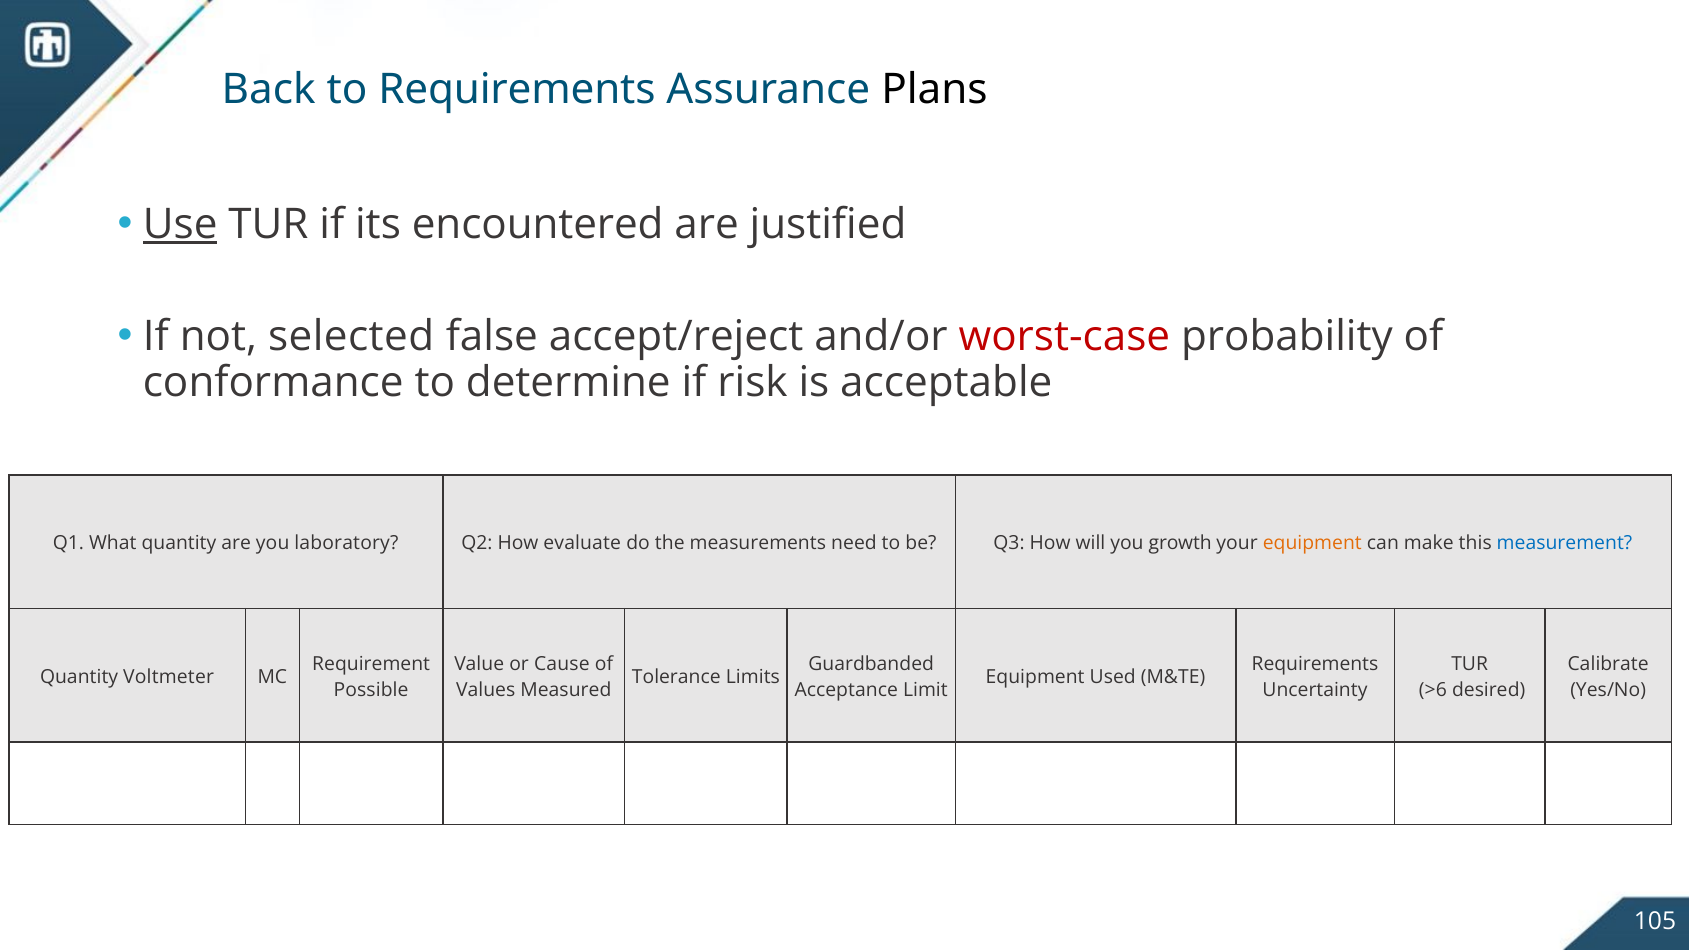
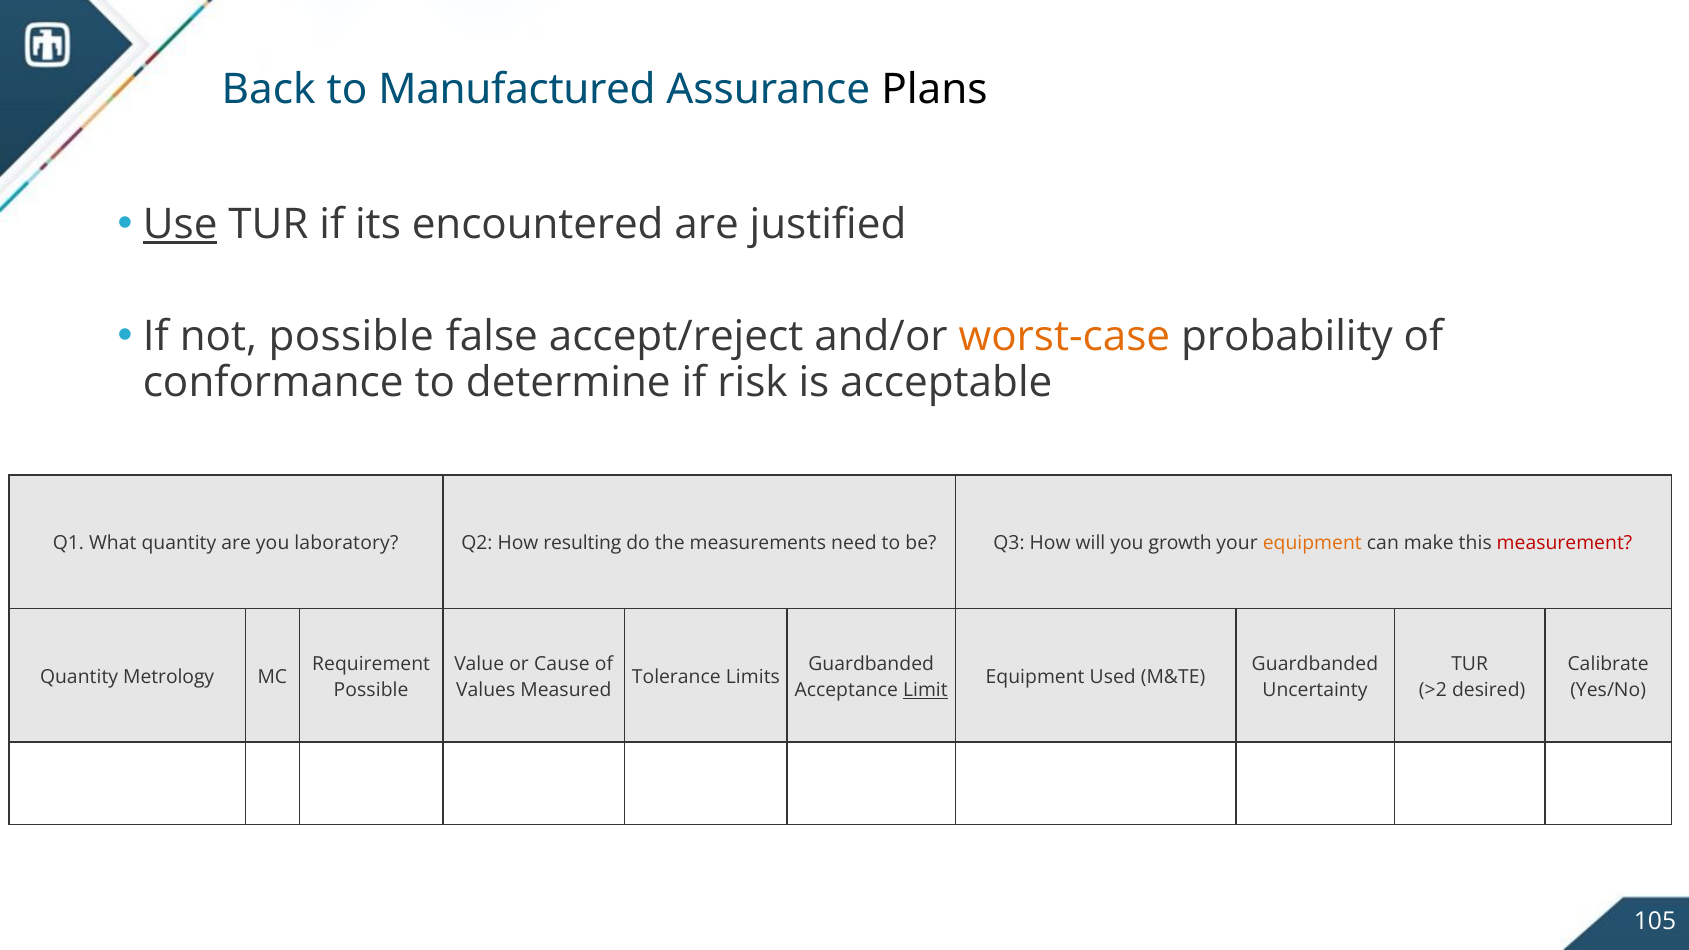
to Requirements: Requirements -> Manufactured (517, 90)
not selected: selected -> possible (351, 337)
worst-case colour: red -> orange (1064, 337)
evaluate: evaluate -> resulting (582, 543)
measurement colour: blue -> red (1564, 543)
Requirements: Requirements -> Guardbanded (1315, 664)
Voltmeter: Voltmeter -> Metrology (169, 677)
Limit underline: none -> present (925, 690)
>6: >6 -> >2 (1433, 690)
